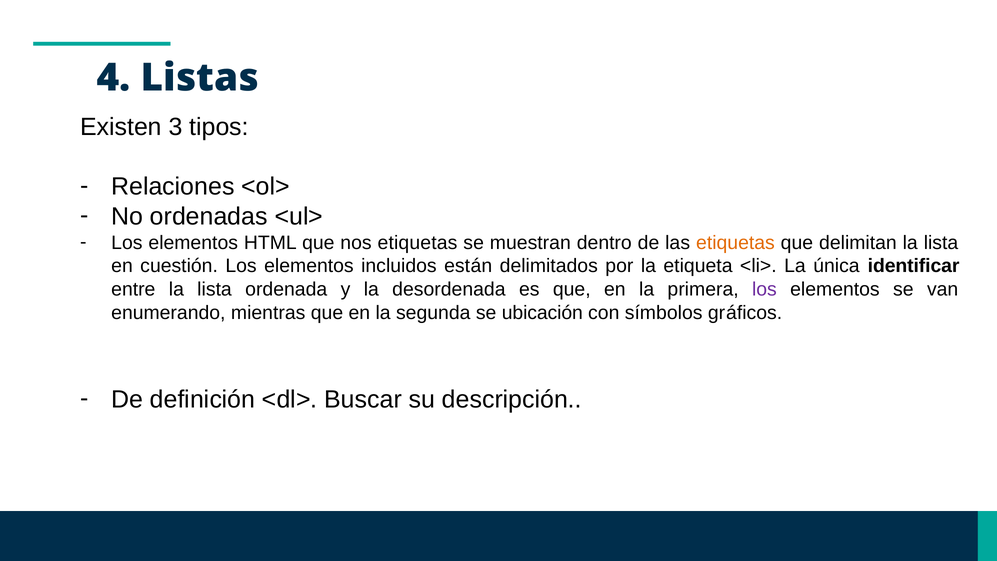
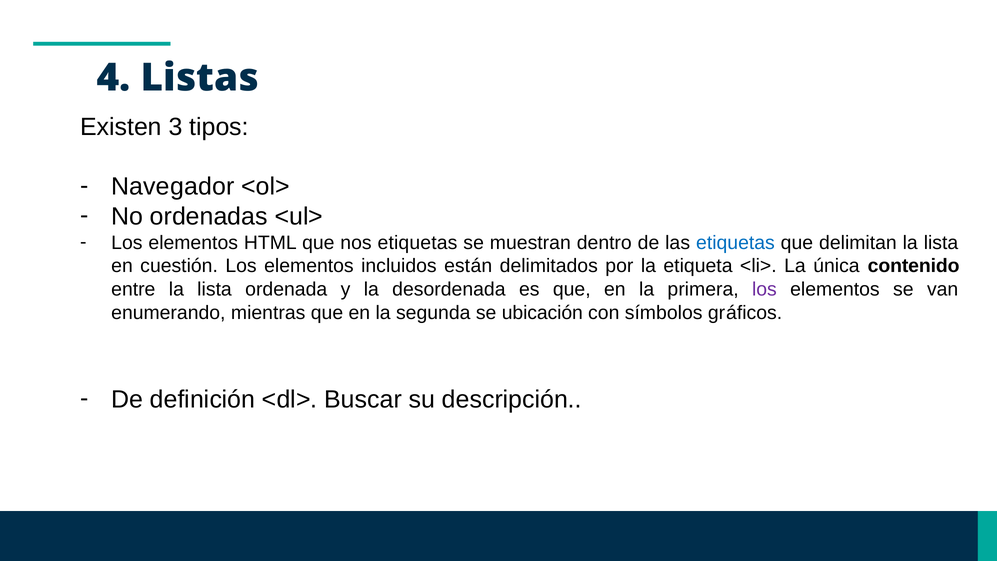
Relaciones: Relaciones -> Navegador (173, 187)
etiquetas colour: orange -> blue (735, 243)
identificar: identificar -> contenido (914, 266)
